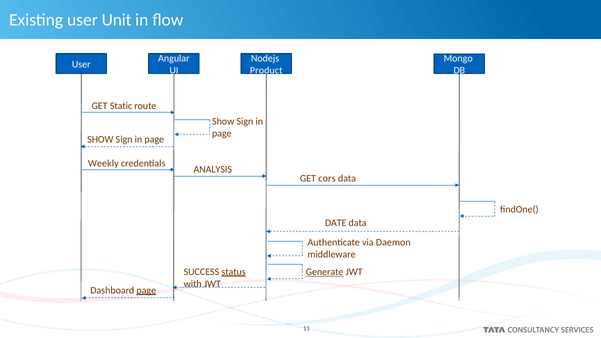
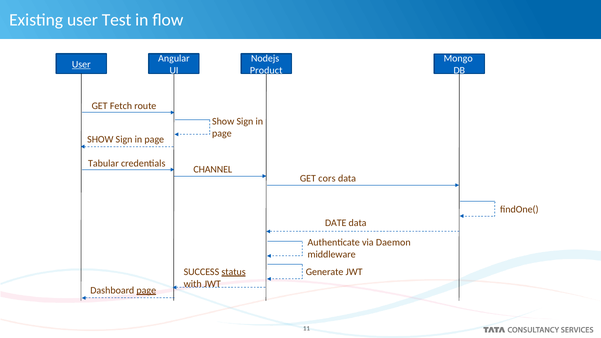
Unit: Unit -> Test (117, 20)
User underline: none -> present (81, 64)
Static: Static -> Fetch (121, 106)
Weekly: Weekly -> Tabular (103, 163)
ANALYSIS: ANALYSIS -> CHANNEL (213, 170)
Generate underline: present -> none (325, 272)
